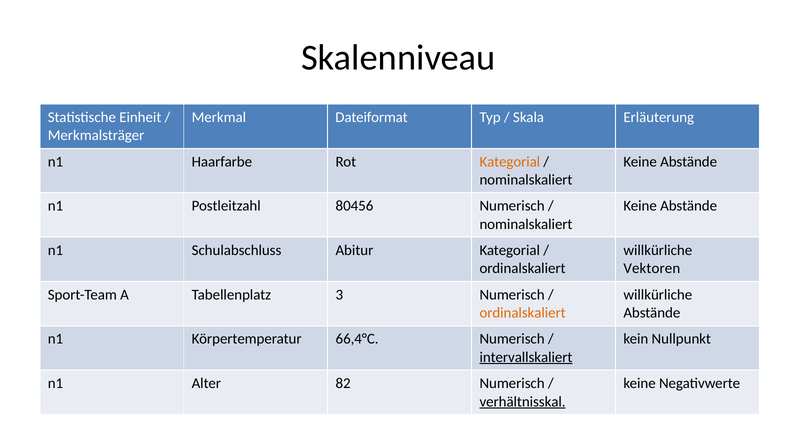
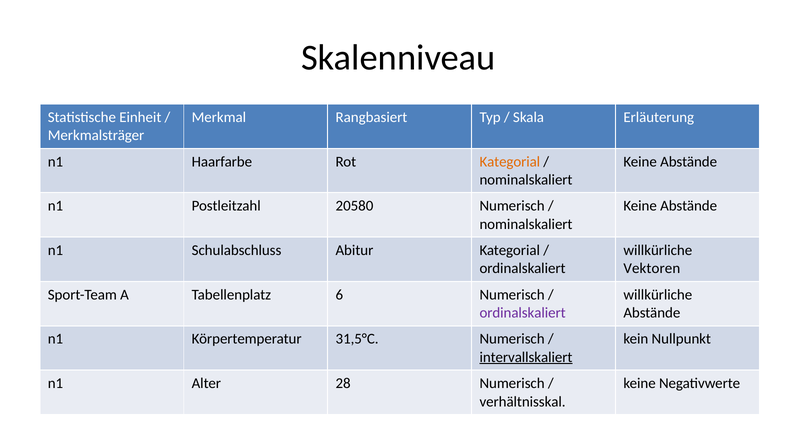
Dateiformat: Dateiformat -> Rangbasiert (371, 117)
80456: 80456 -> 20580 (354, 206)
3: 3 -> 6 (339, 295)
ordinalskaliert colour: orange -> purple (523, 313)
66,4°C: 66,4°C -> 31,5°C (357, 339)
82: 82 -> 28 (343, 384)
verhältnisskal underline: present -> none (523, 402)
